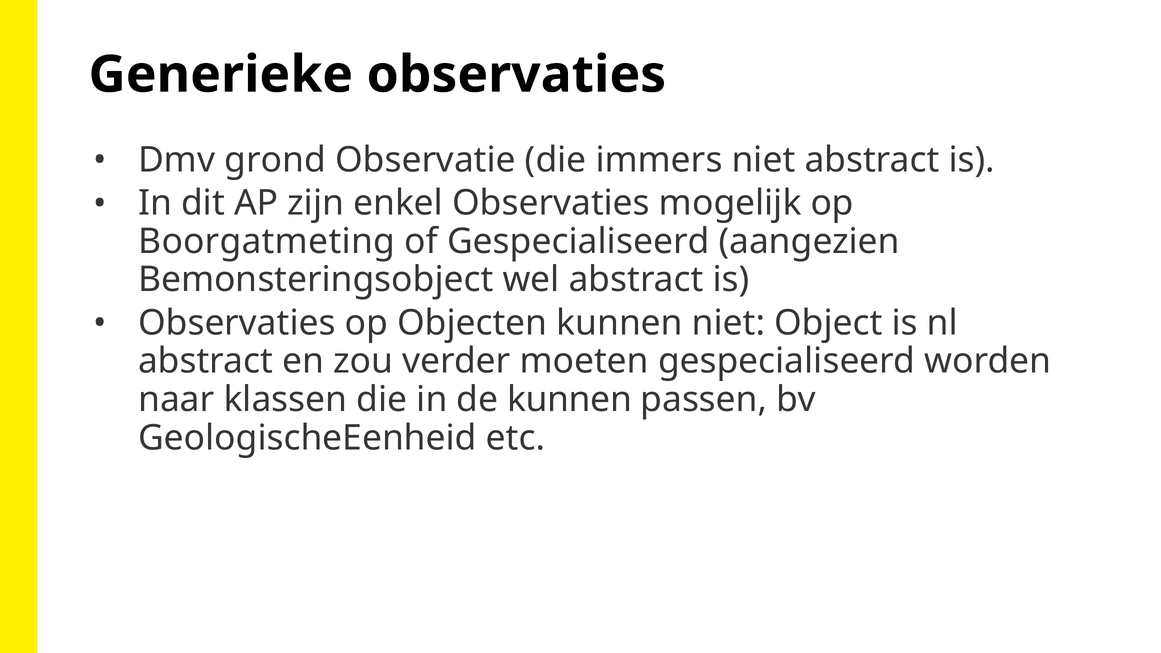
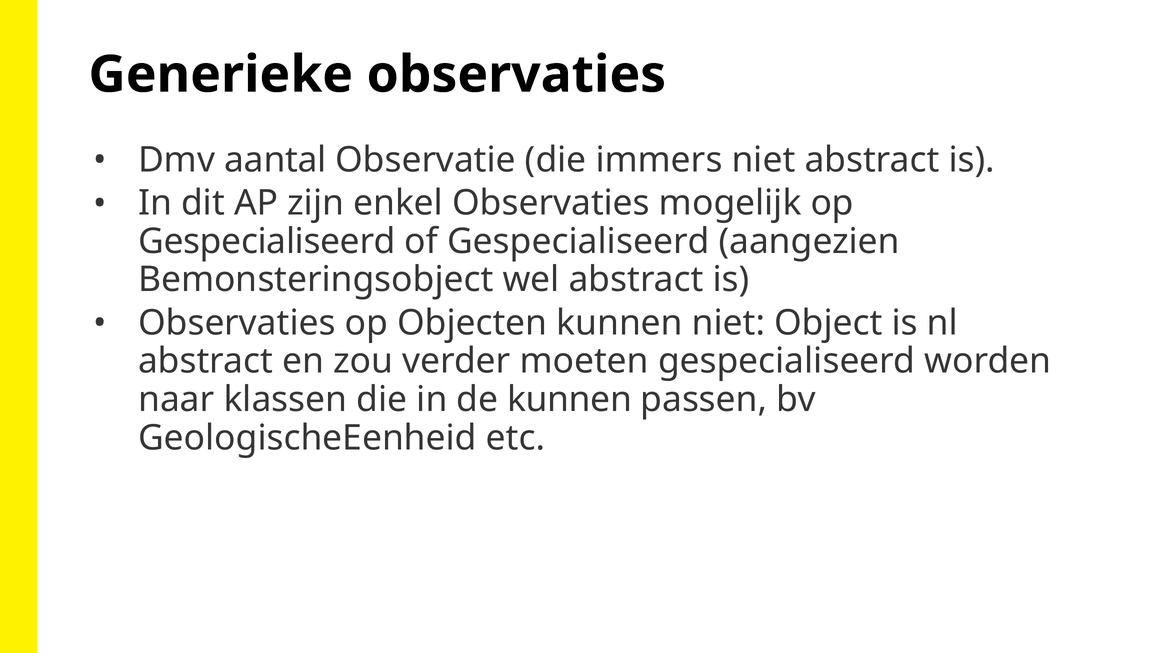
grond: grond -> aantal (275, 160)
Boorgatmeting: Boorgatmeting -> Gespecialiseerd (267, 242)
